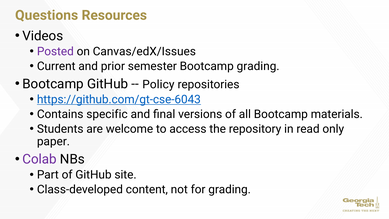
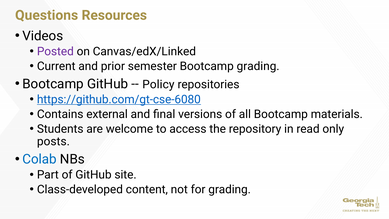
Canvas/edX/Issues: Canvas/edX/Issues -> Canvas/edX/Linked (144, 51)
https://github.com/gt-cse-6043: https://github.com/gt-cse-6043 -> https://github.com/gt-cse-6080 (119, 99)
specific: specific -> external (107, 114)
paper: paper -> posts (53, 141)
Colab colour: purple -> blue (40, 159)
